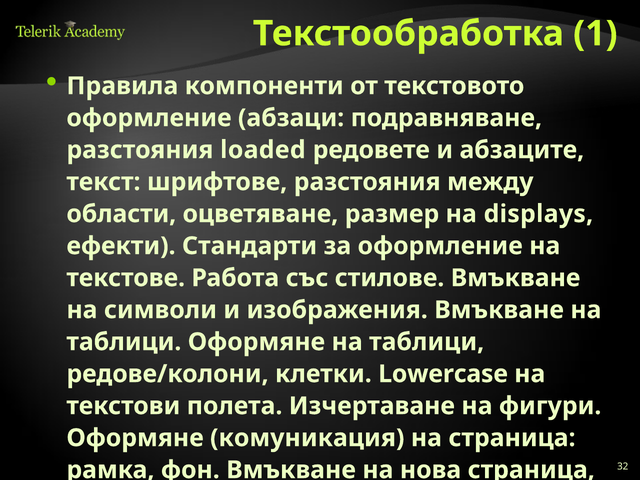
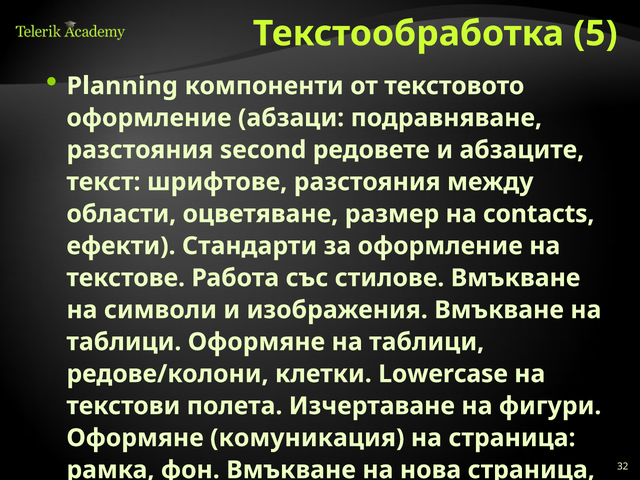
1: 1 -> 5 (595, 34)
Правила: Правила -> Planning (122, 86)
loaded: loaded -> second (263, 150)
displays: displays -> contacts (539, 214)
